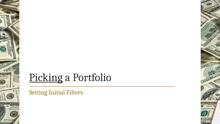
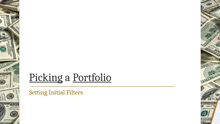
Portfolio underline: none -> present (92, 77)
